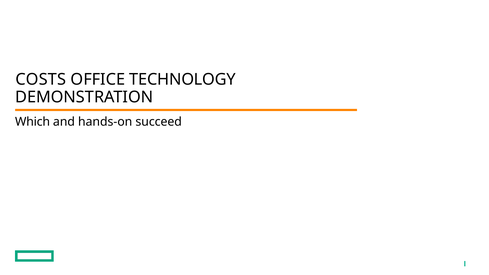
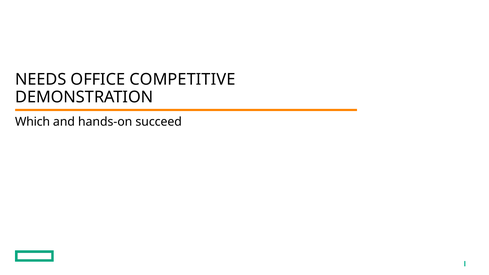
COSTS: COSTS -> NEEDS (41, 79)
TECHNOLOGY: TECHNOLOGY -> COMPETITIVE (182, 79)
